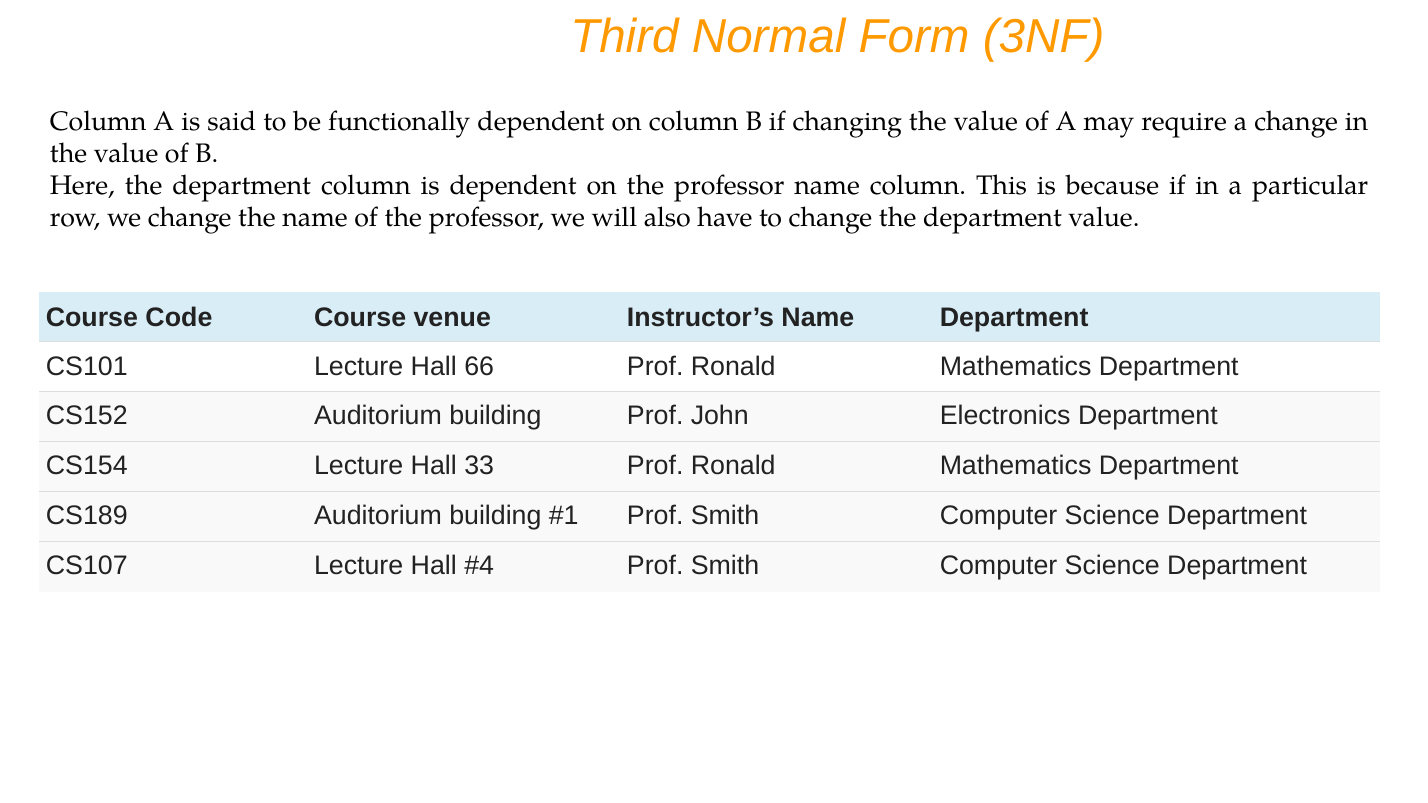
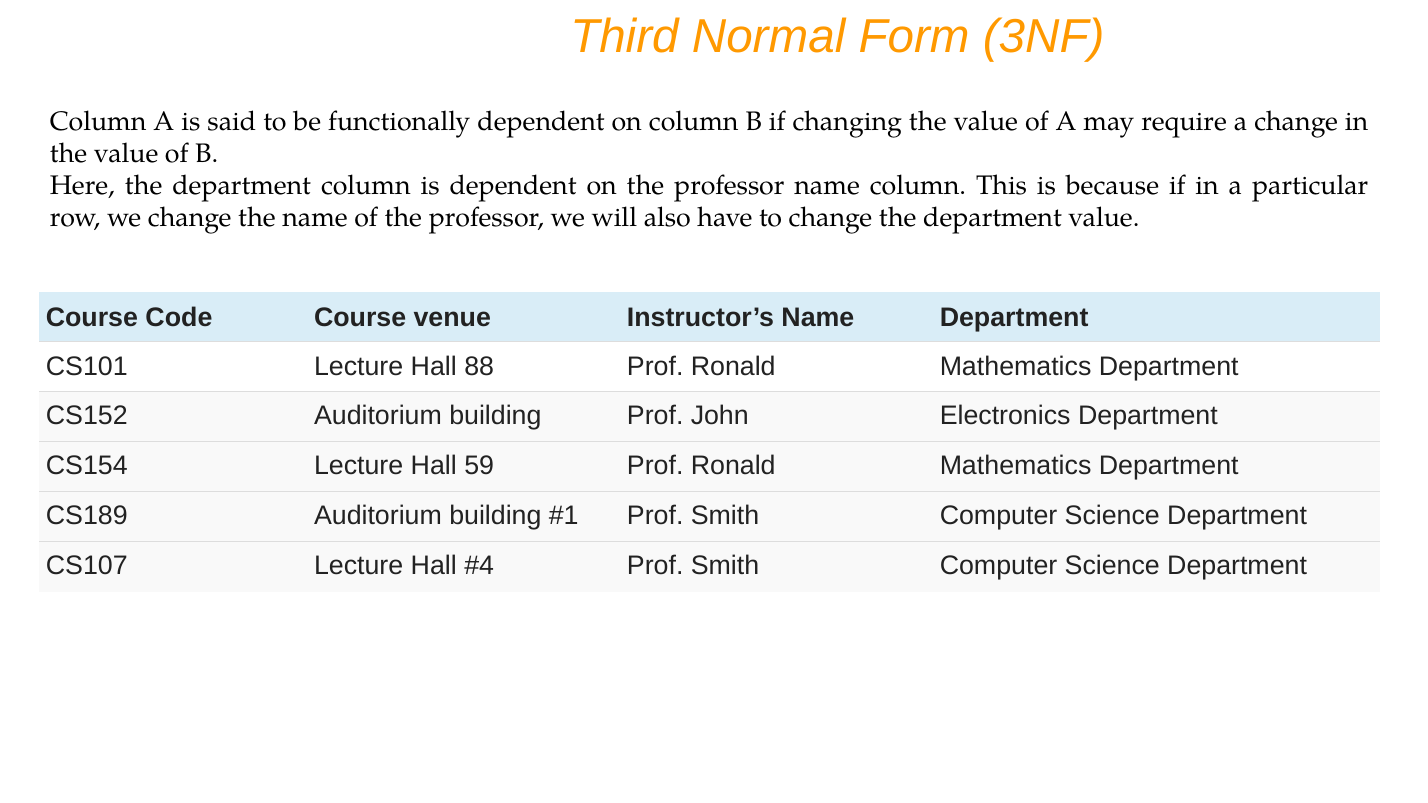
66: 66 -> 88 (479, 366)
33: 33 -> 59 (479, 466)
